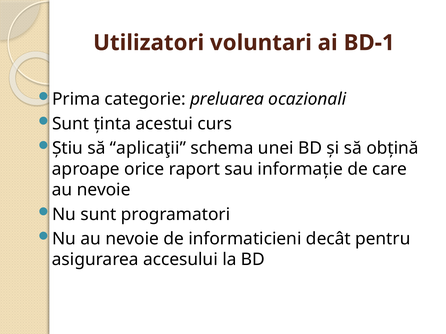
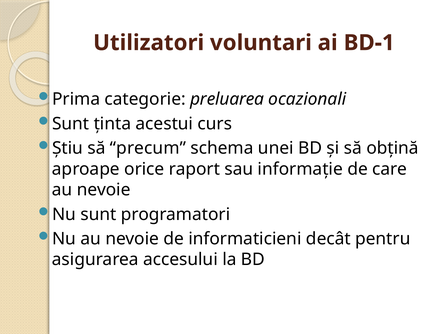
aplicaţii: aplicaţii -> precum (148, 148)
